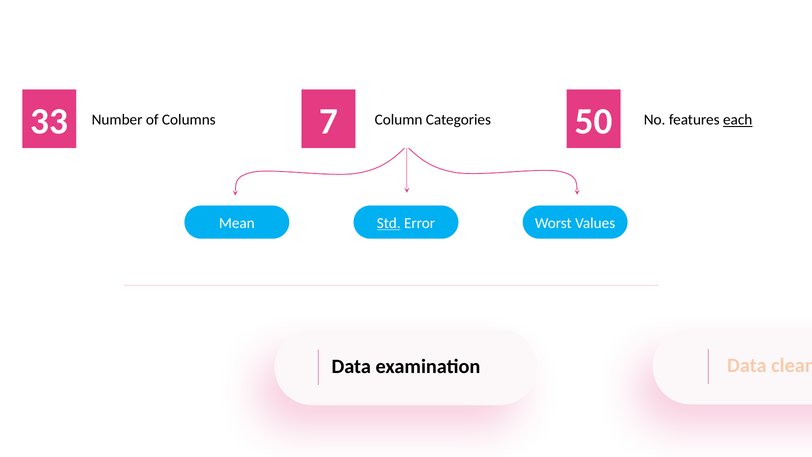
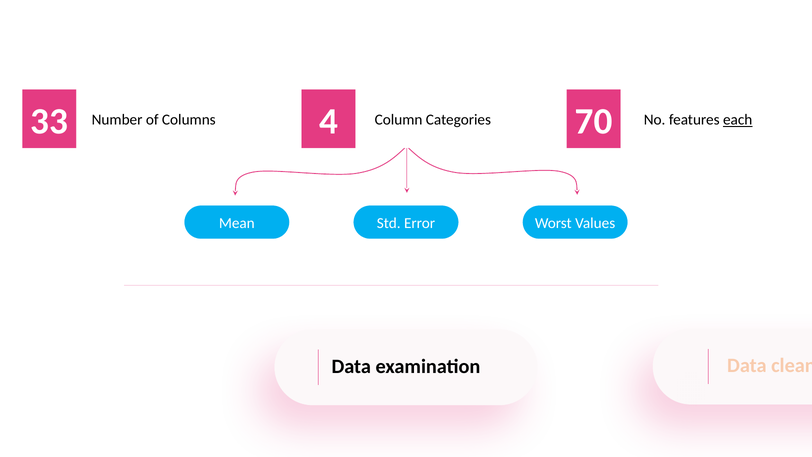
7: 7 -> 4 (328, 121)
50: 50 -> 70 (594, 121)
Std underline: present -> none (389, 223)
